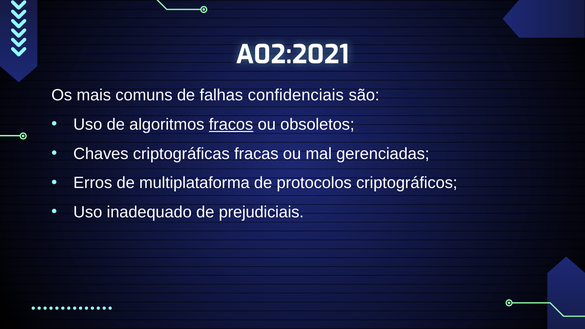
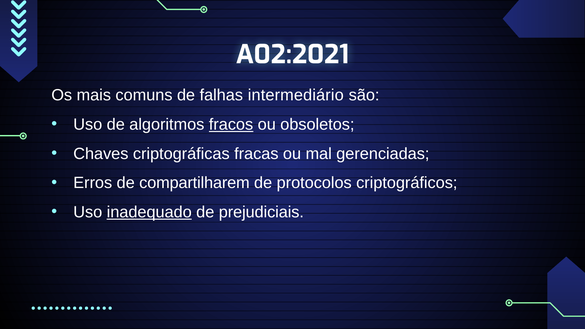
confidenciais: confidenciais -> intermediário (296, 95)
multiplataforma: multiplataforma -> compartilharem (194, 183)
inadequado underline: none -> present (149, 212)
